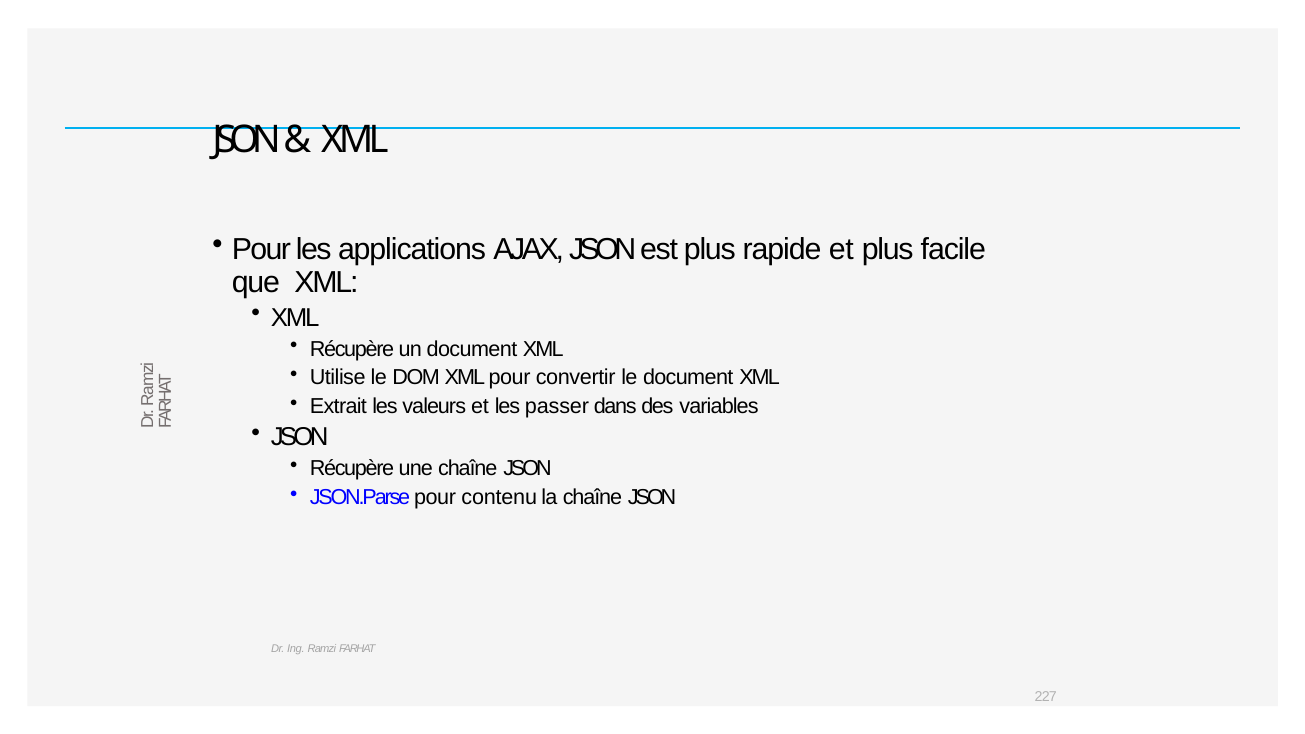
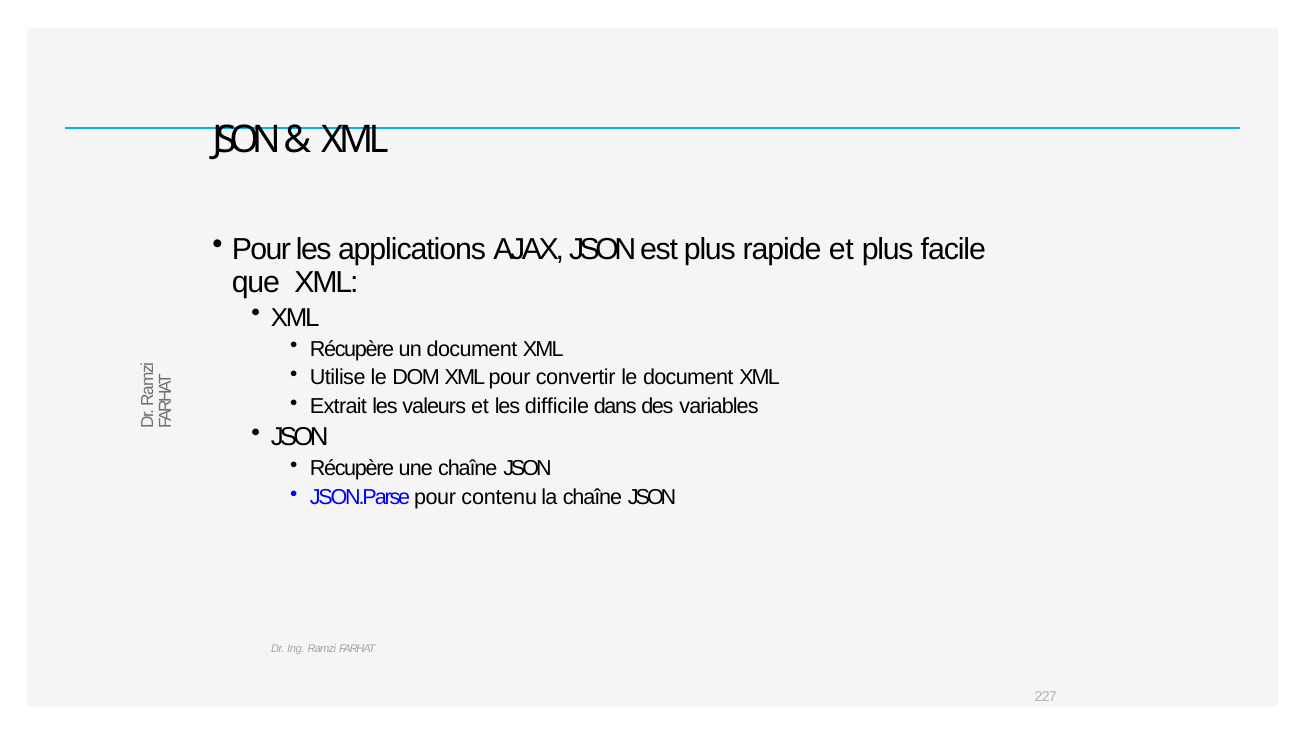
passer: passer -> difficile (557, 407)
